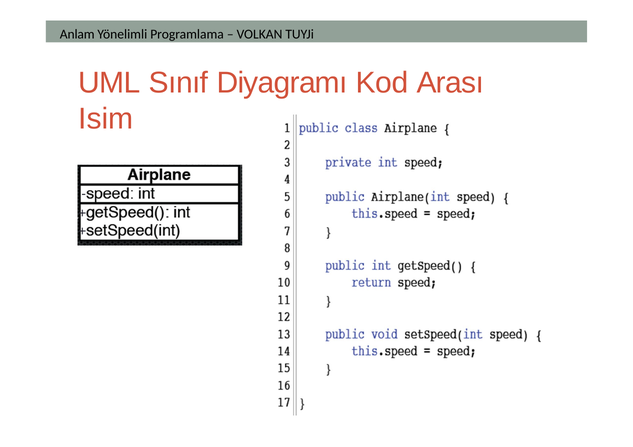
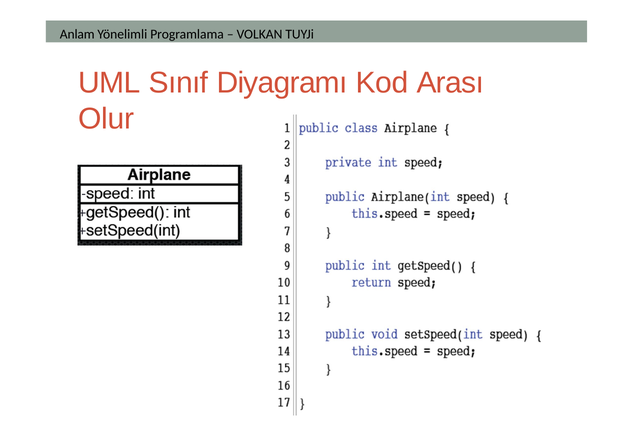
Isim: Isim -> Olur (106, 119)
